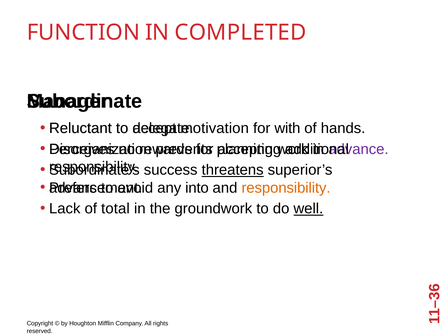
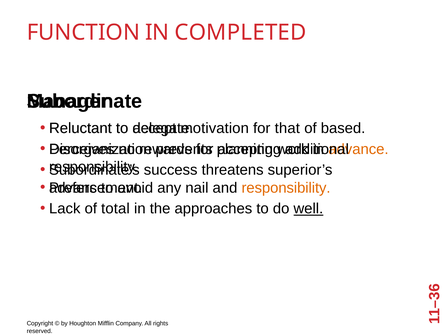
with: with -> that (287, 128)
hands: hands -> based (343, 128)
advance colour: purple -> orange (358, 149)
threatens underline: present -> none (233, 170)
into: into -> nail (197, 188)
groundwork: groundwork -> approaches (213, 208)
